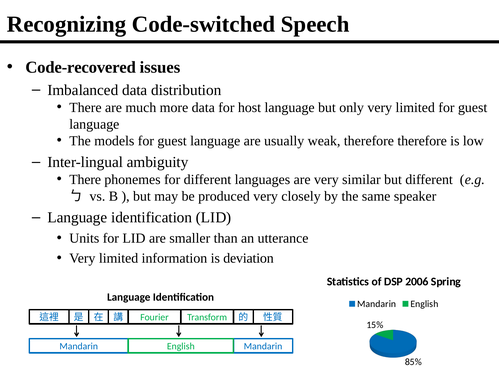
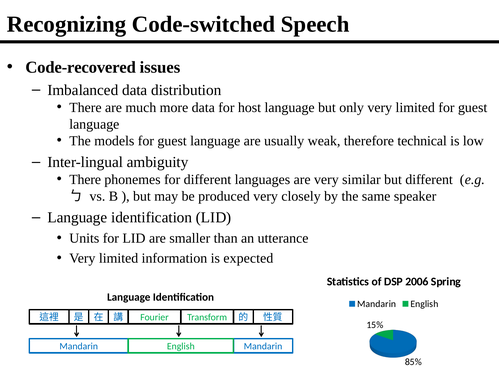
therefore therefore: therefore -> technical (422, 141)
deviation: deviation -> expected (248, 258)
